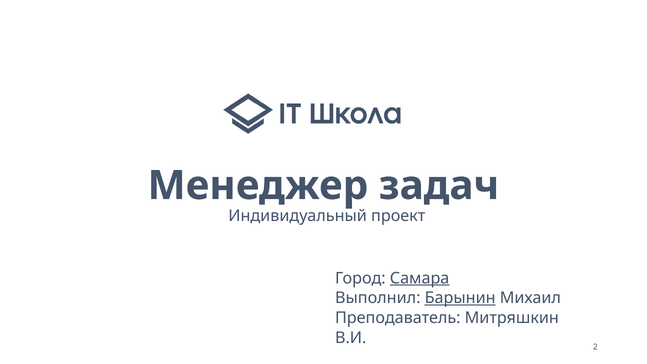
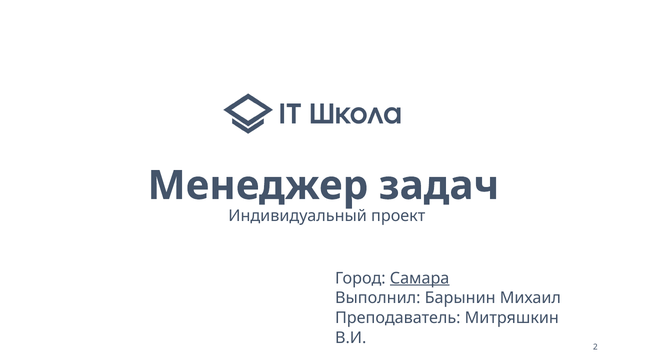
Барынин underline: present -> none (460, 298)
